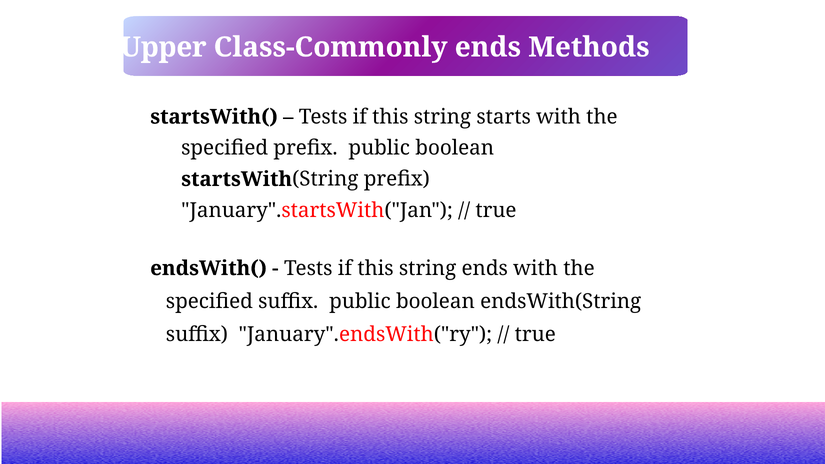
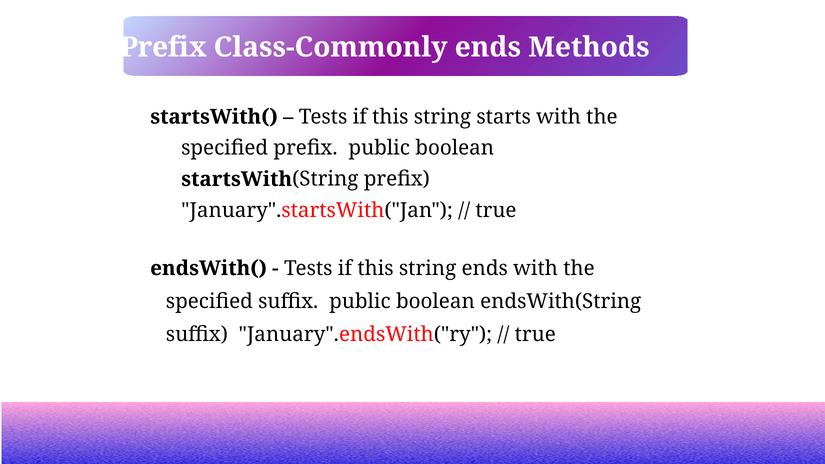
Upper: Upper -> Prefix (163, 47)
